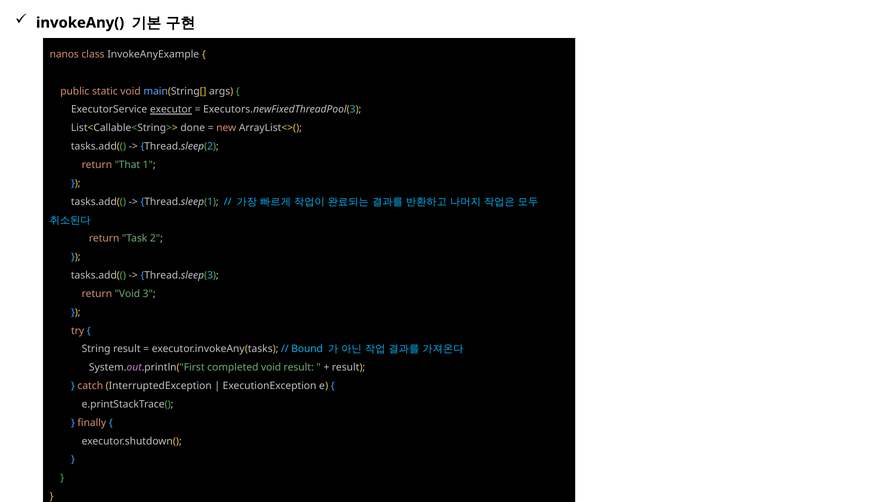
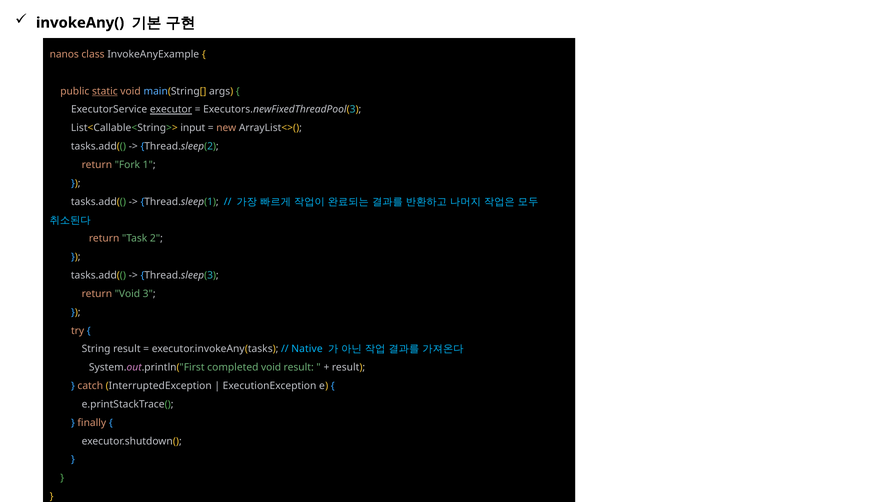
static underline: none -> present (105, 91)
done: done -> input (193, 128)
That: That -> Fork (127, 165)
Bound: Bound -> Native (307, 349)
